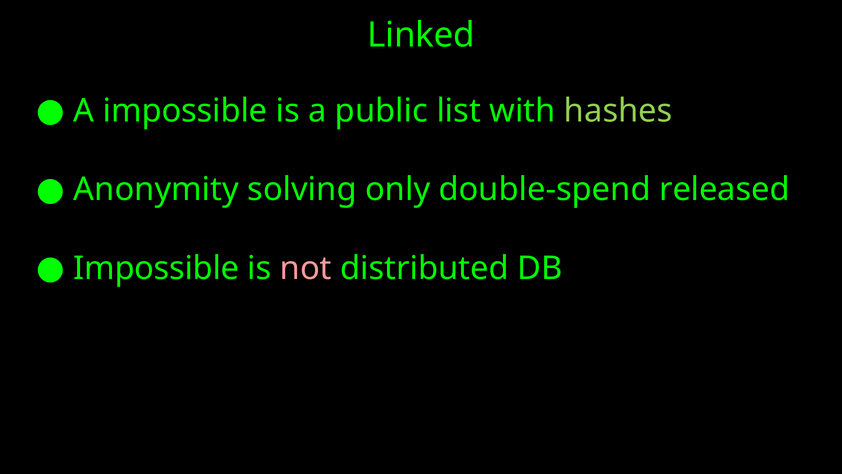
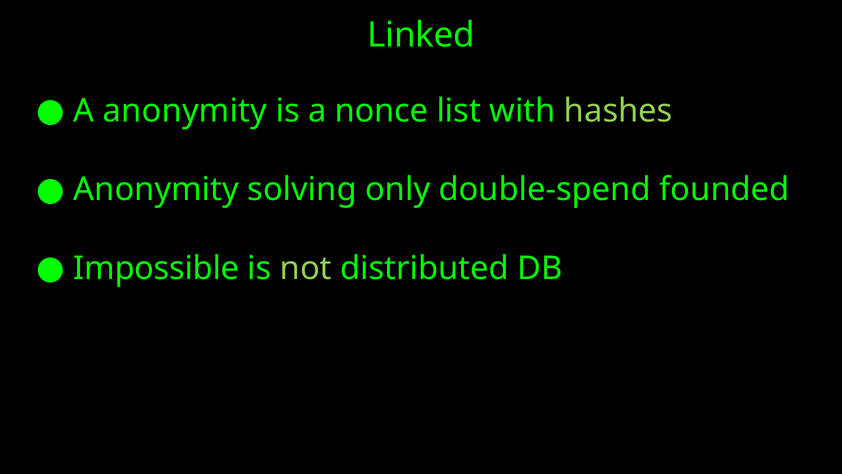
A impossible: impossible -> anonymity (185, 111)
public: public -> nonce (382, 111)
released: released -> founded (724, 190)
not colour: pink -> light green (306, 268)
